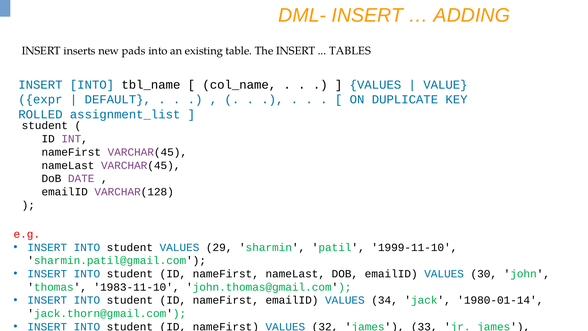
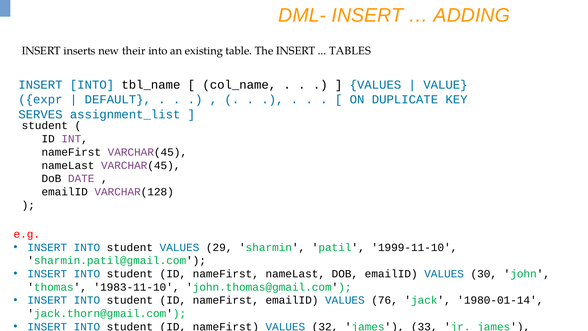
pads: pads -> their (134, 51)
ROLLED: ROLLED -> SERVES (40, 114)
VALUES 34: 34 -> 76 (385, 300)
